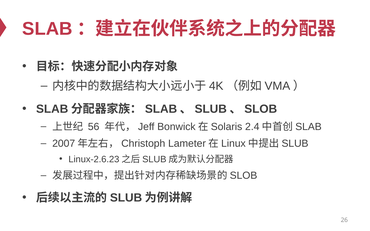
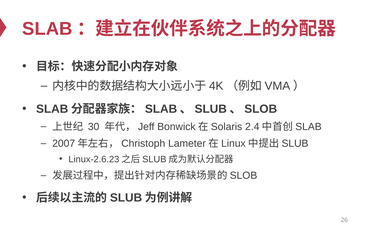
56: 56 -> 30 (94, 127)
